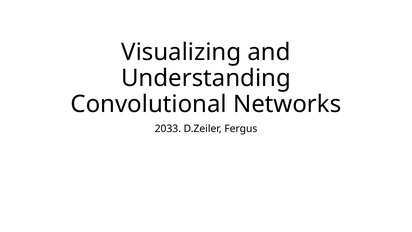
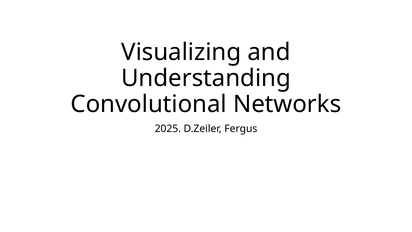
2033: 2033 -> 2025 (168, 129)
